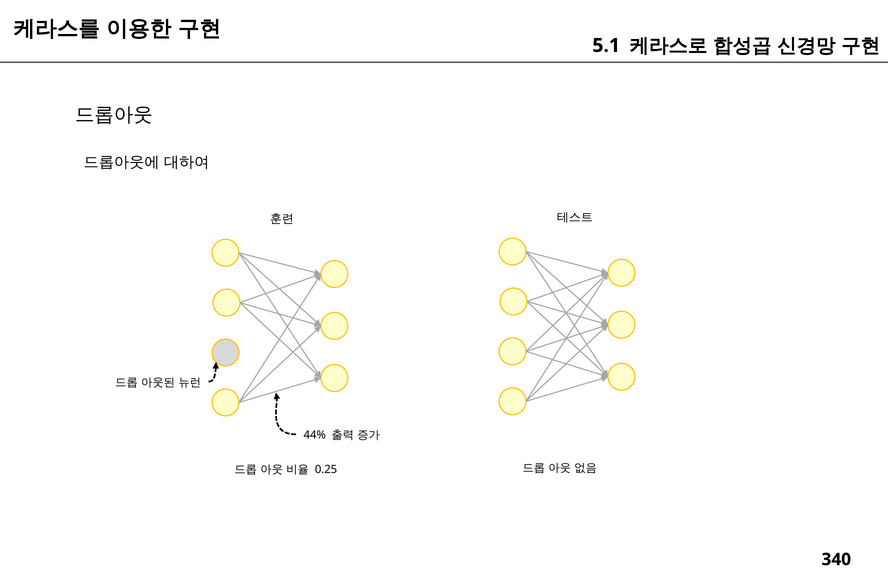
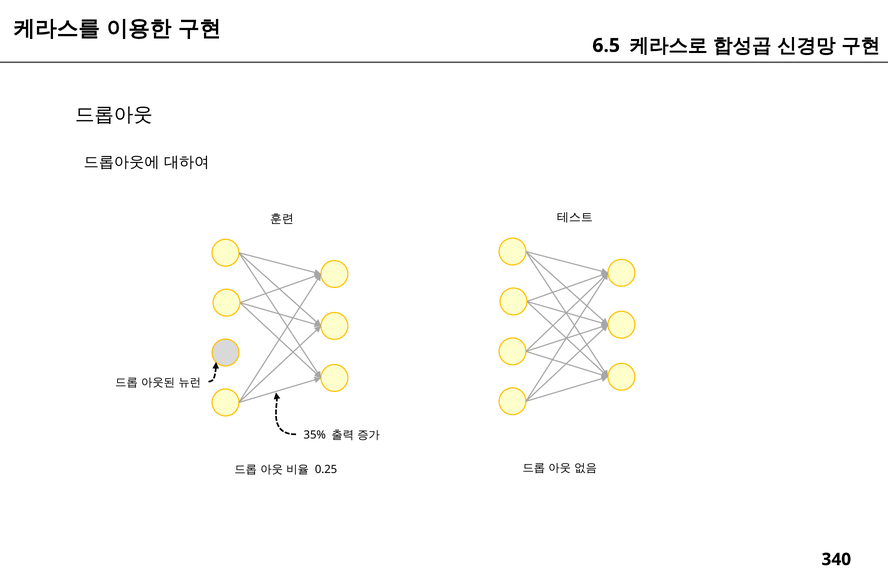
5.1: 5.1 -> 6.5 (606, 46)
44%: 44% -> 35% (315, 435)
